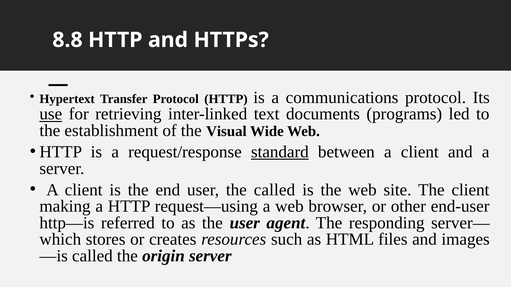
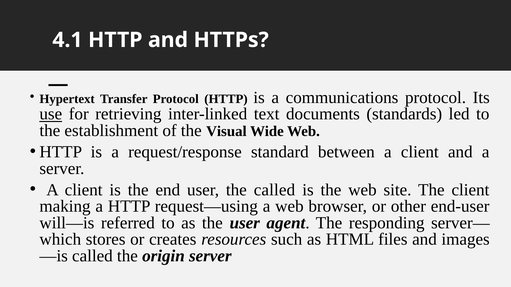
8.8: 8.8 -> 4.1 (67, 40)
programs: programs -> standards (404, 114)
standard underline: present -> none (280, 152)
http—is: http—is -> will—is (67, 223)
